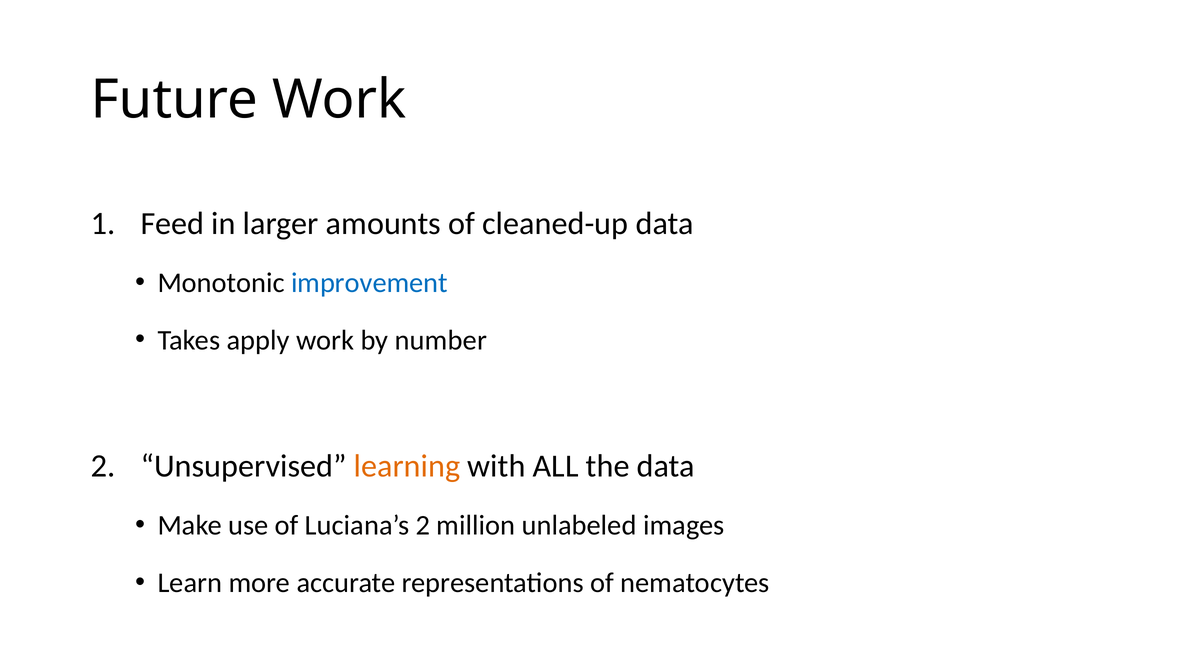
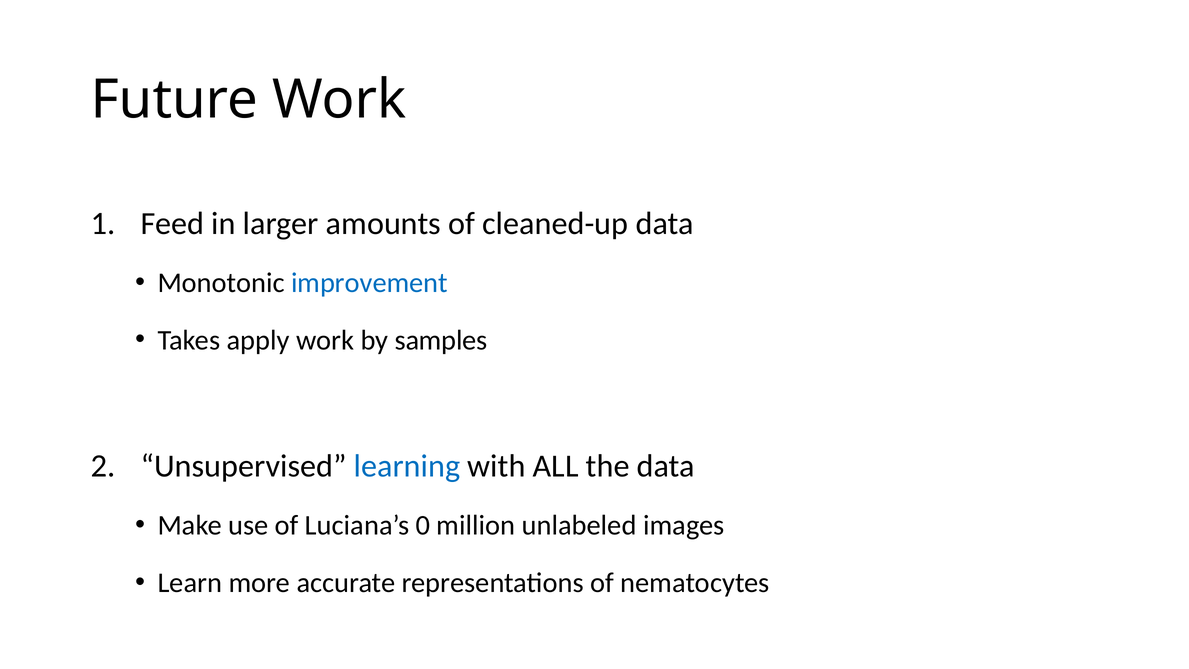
number: number -> samples (441, 340)
learning colour: orange -> blue (407, 466)
Luciana’s 2: 2 -> 0 (423, 525)
